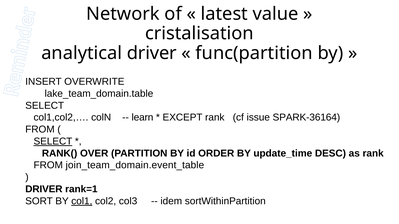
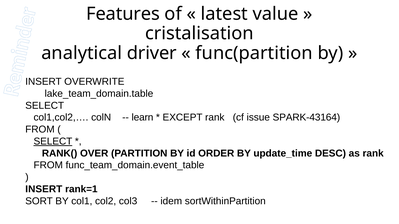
Network: Network -> Features (123, 14)
SPARK-36164: SPARK-36164 -> SPARK-43164 (306, 118)
join_team_domain.event_table: join_team_domain.event_table -> func_team_domain.event_table (135, 166)
DRIVER: DRIVER -> INSERT (44, 189)
col1 underline: present -> none (82, 201)
